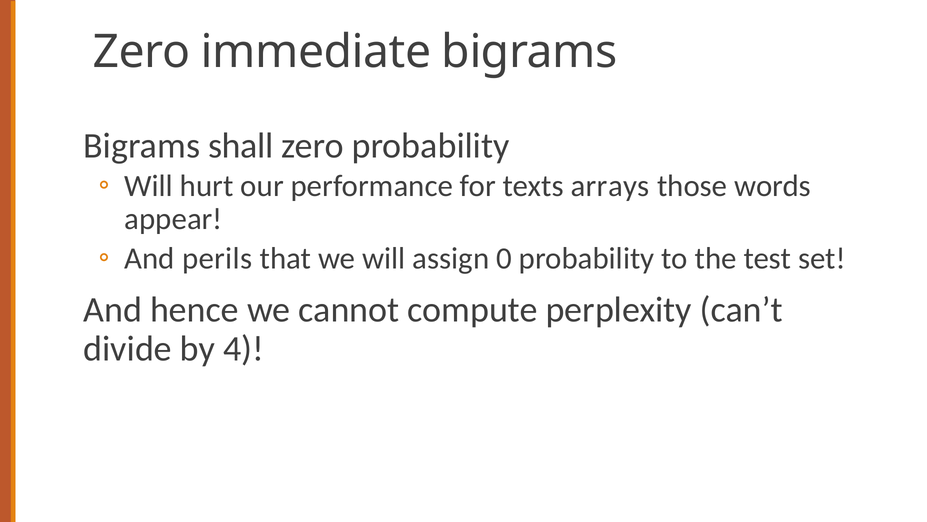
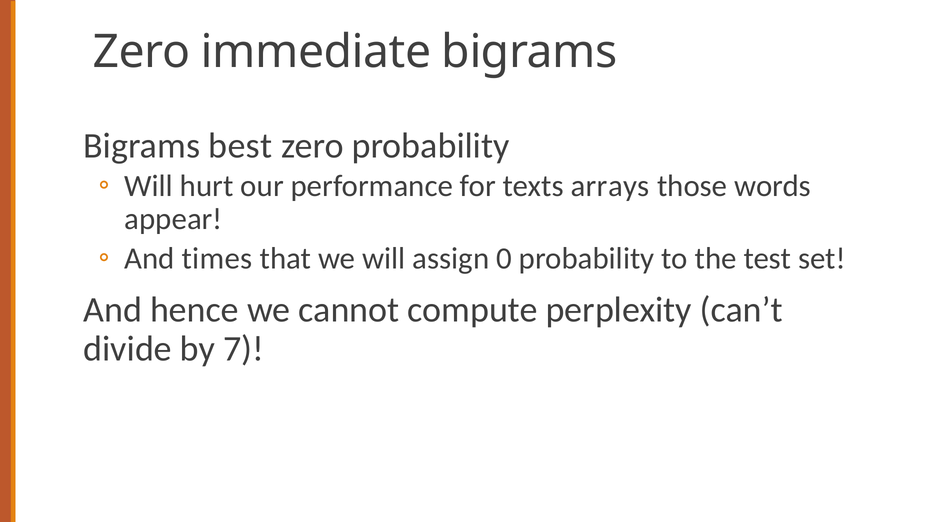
shall: shall -> best (240, 146)
perils: perils -> times (217, 258)
4: 4 -> 7 (244, 349)
